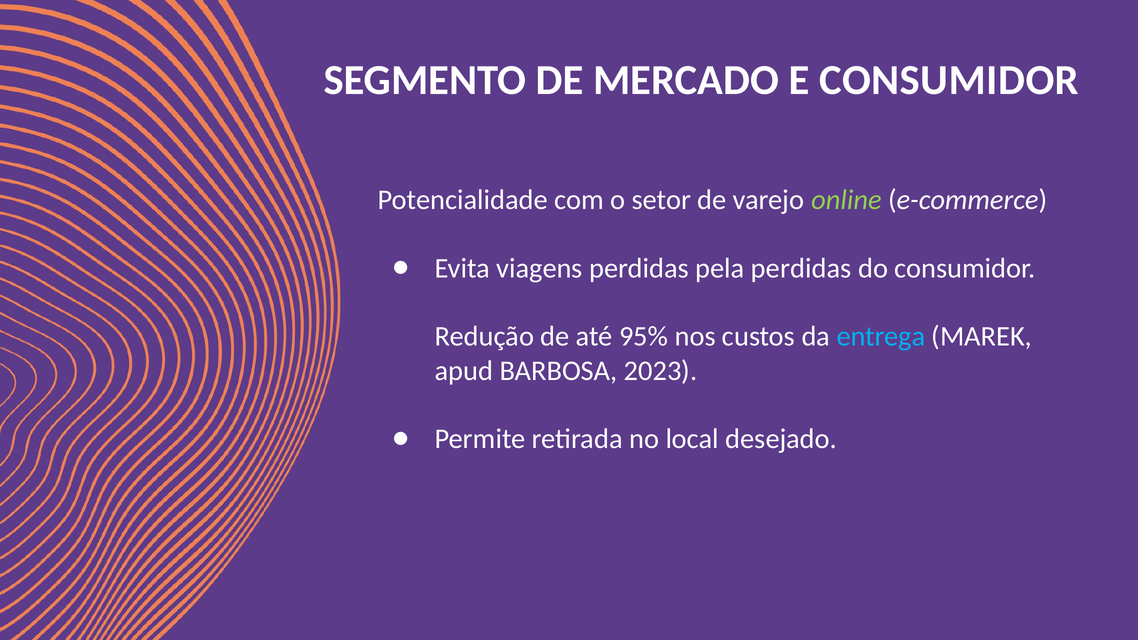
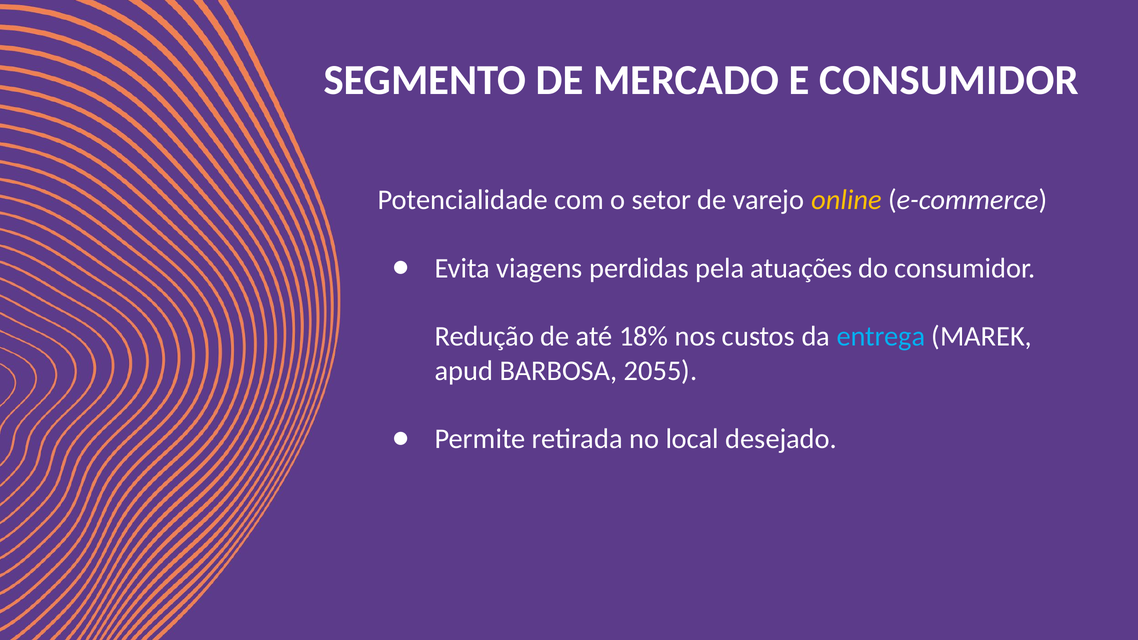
online colour: light green -> yellow (846, 200)
pela perdidas: perdidas -> atuações (801, 268)
95%: 95% -> 18% (644, 337)
2023: 2023 -> 2055 (661, 371)
